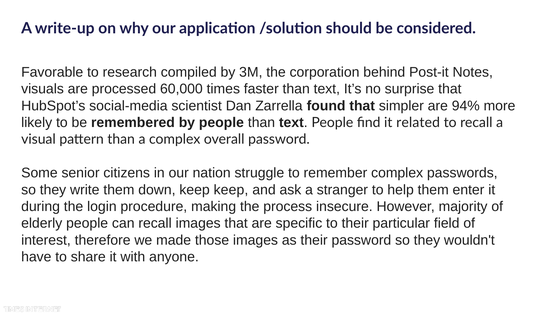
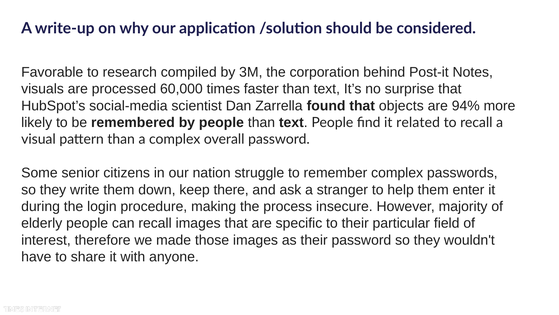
simpler: simpler -> objects (401, 106)
keep keep: keep -> there (231, 189)
